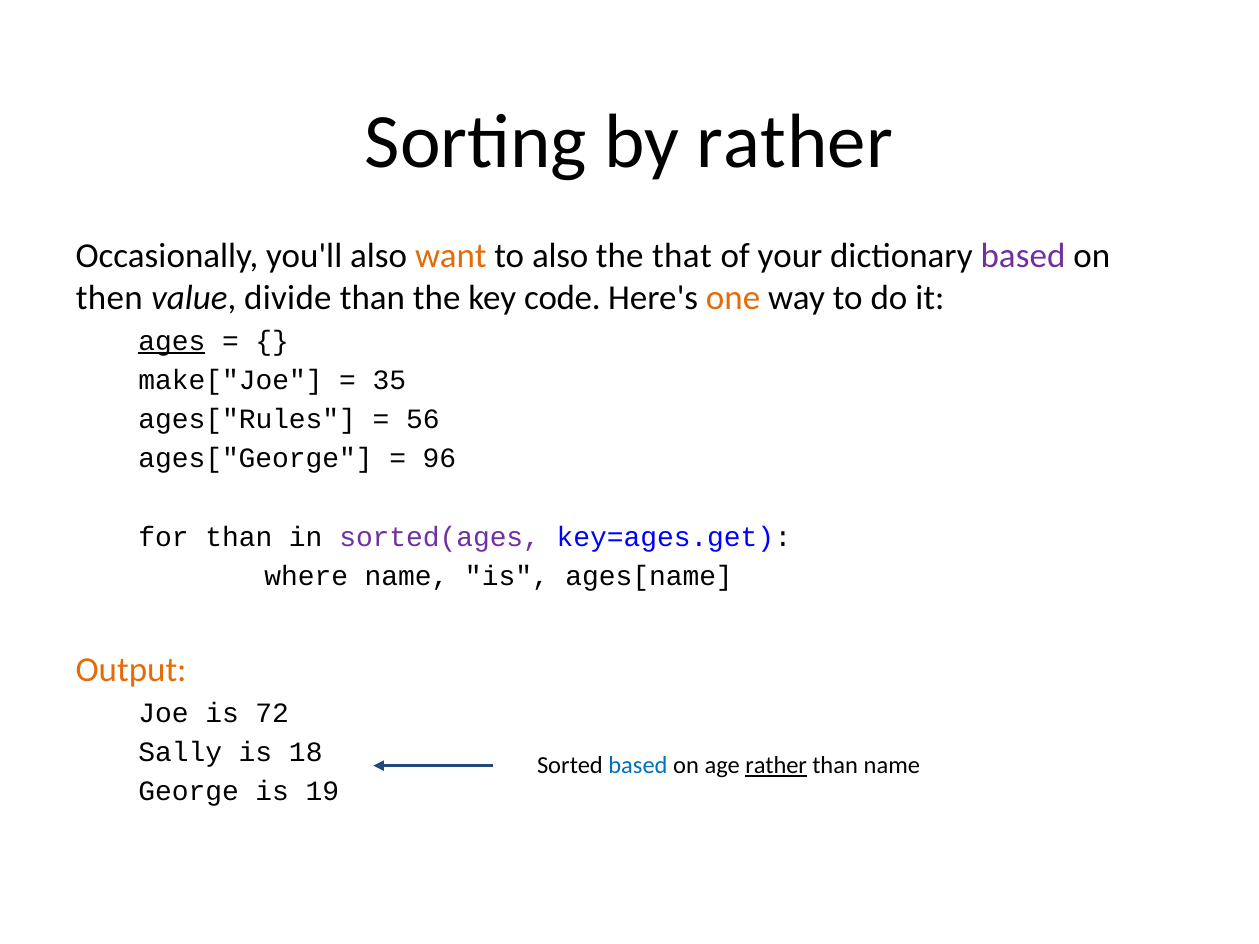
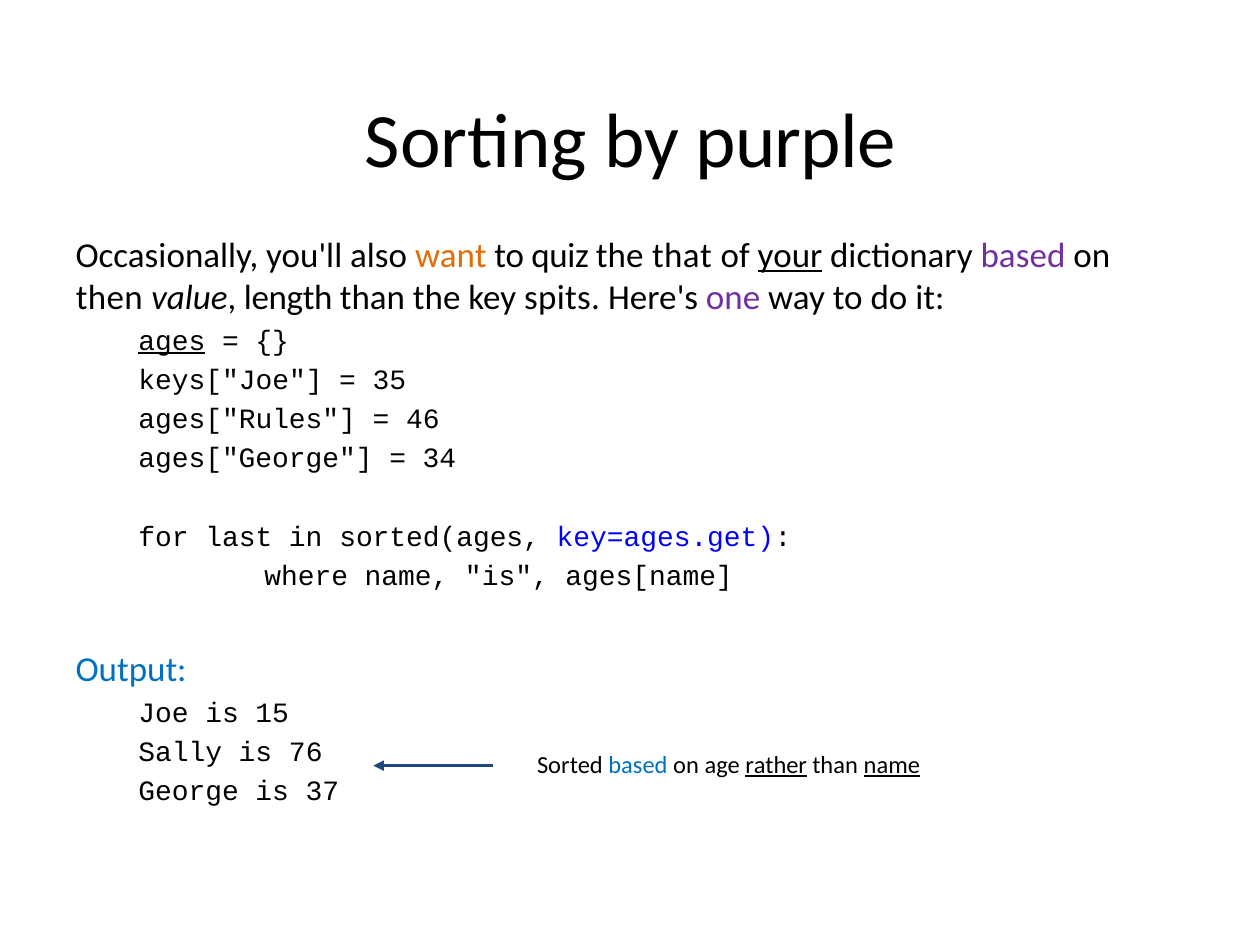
by rather: rather -> purple (795, 142)
to also: also -> quiz (560, 256)
your underline: none -> present (790, 256)
divide: divide -> length (288, 298)
code: code -> spits (562, 298)
one colour: orange -> purple (733, 298)
make["Joe: make["Joe -> keys["Joe (231, 380)
56: 56 -> 46 (423, 420)
96: 96 -> 34 (439, 459)
for than: than -> last (239, 537)
sorted(ages colour: purple -> black (440, 537)
Output colour: orange -> blue (131, 670)
72: 72 -> 15 (272, 713)
18: 18 -> 76 (306, 752)
name underline: none -> present (892, 766)
19: 19 -> 37 (322, 792)
